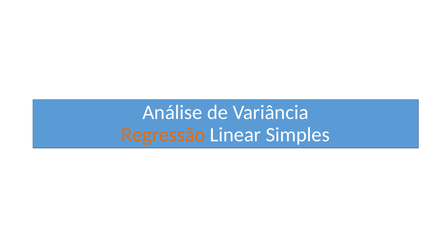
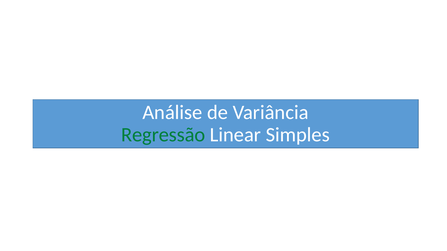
Regressão colour: orange -> green (163, 135)
